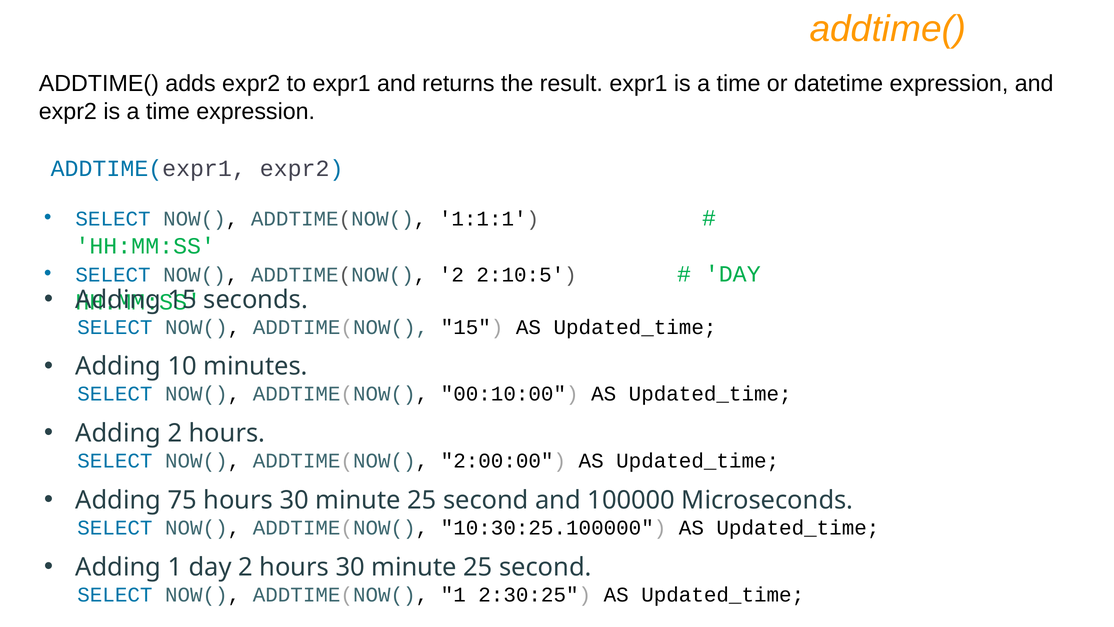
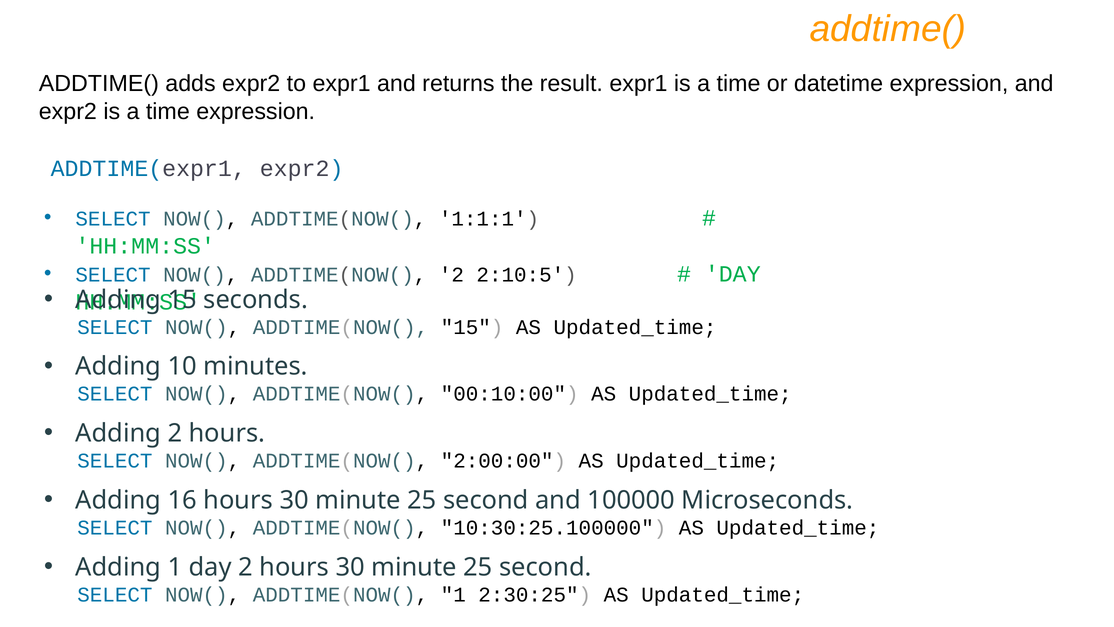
75: 75 -> 16 (182, 500)
